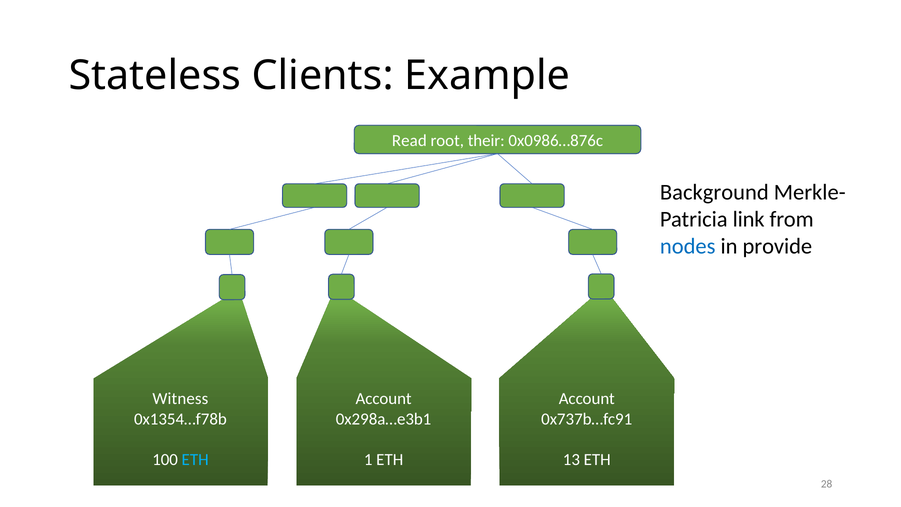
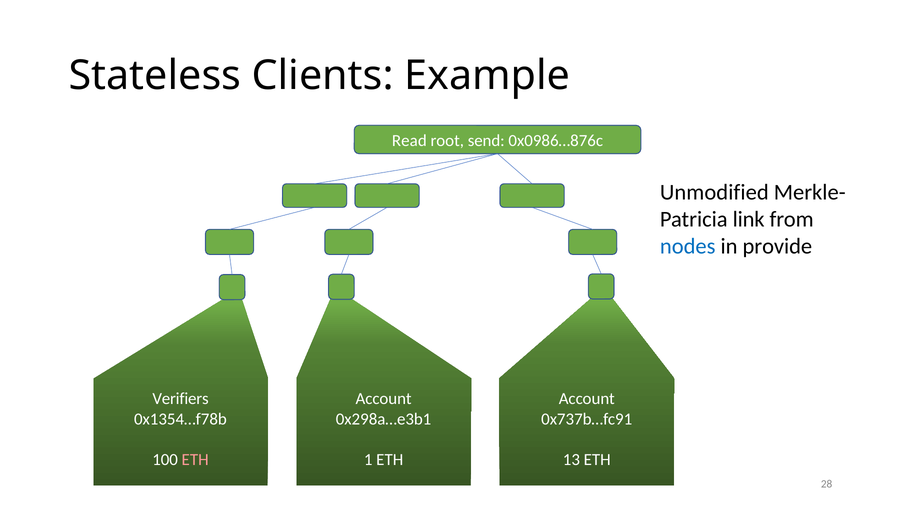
their: their -> send (486, 141)
Background: Background -> Unmodified (714, 192)
Witness: Witness -> Verifiers (181, 399)
ETH colour: light blue -> pink (195, 459)
